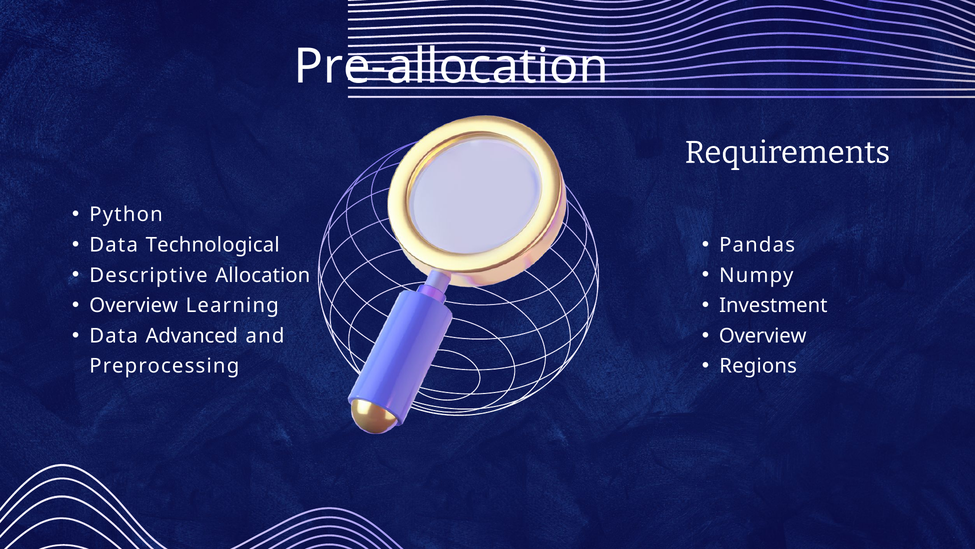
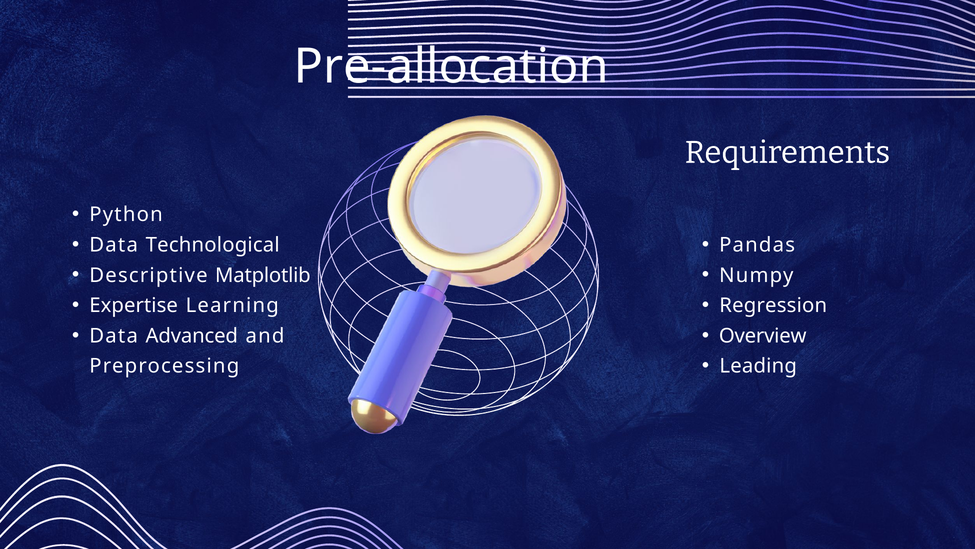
Allocation: Allocation -> Matplotlib (263, 275)
Overview: Overview -> Expertise (134, 305)
Investment: Investment -> Regression (773, 305)
Regions: Regions -> Leading (758, 366)
